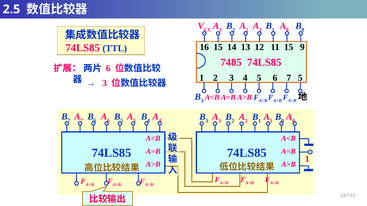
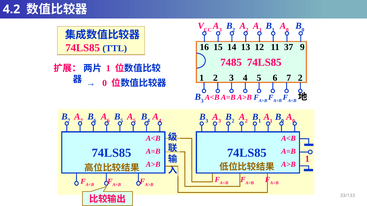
2.5: 2.5 -> 4.2 (11, 9)
11 15: 15 -> 37 (289, 47)
6: 6 -> 1 (108, 69)
7 5: 5 -> 2 (300, 78)
3: 3 -> 0 (105, 83)
